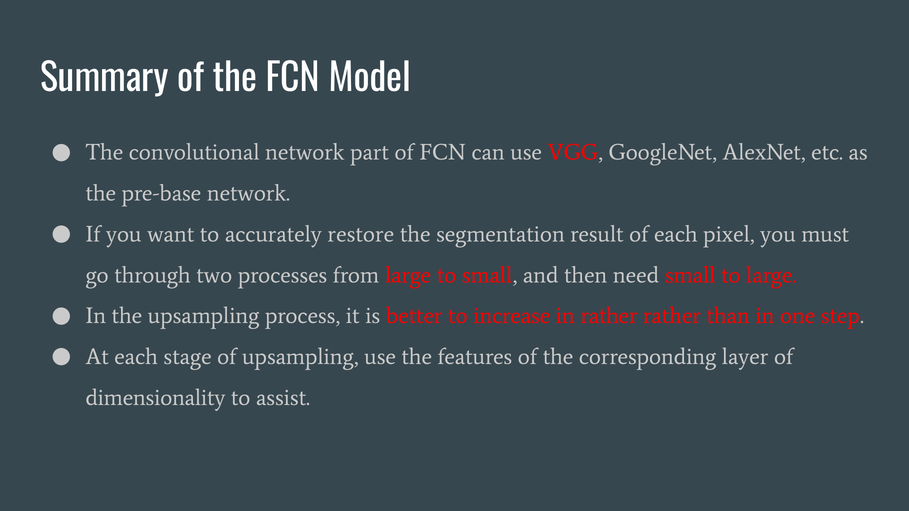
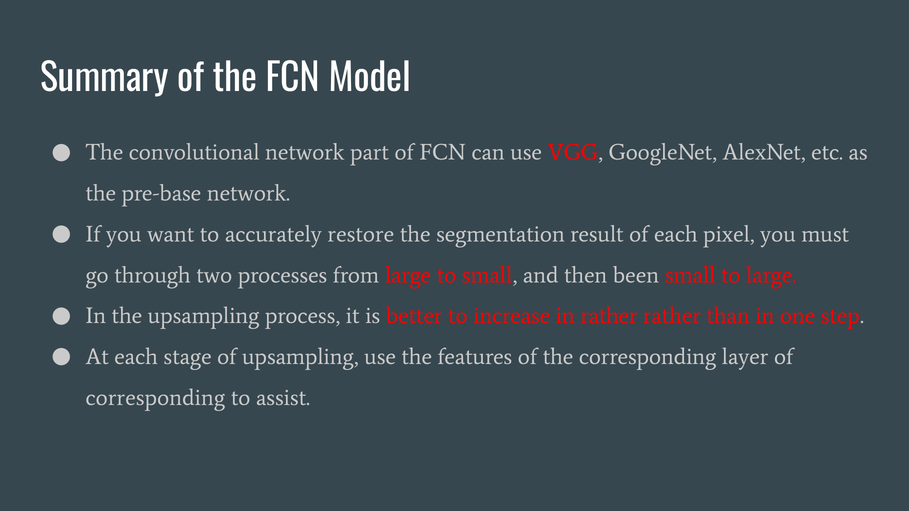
need: need -> been (636, 275)
dimensionality: dimensionality -> corresponding (155, 398)
